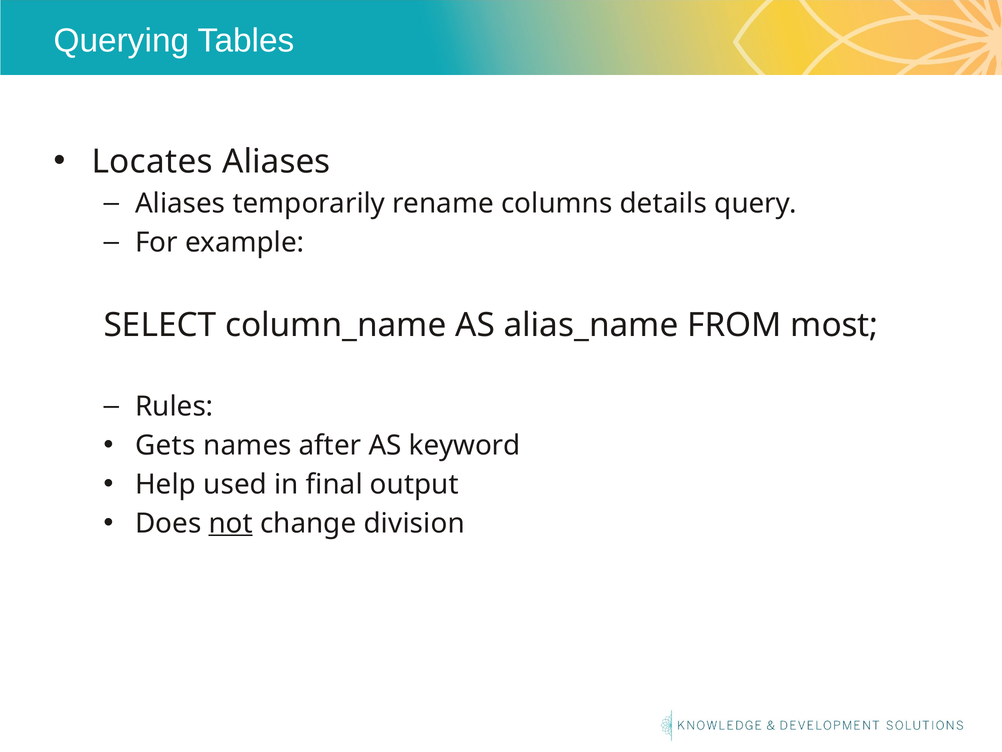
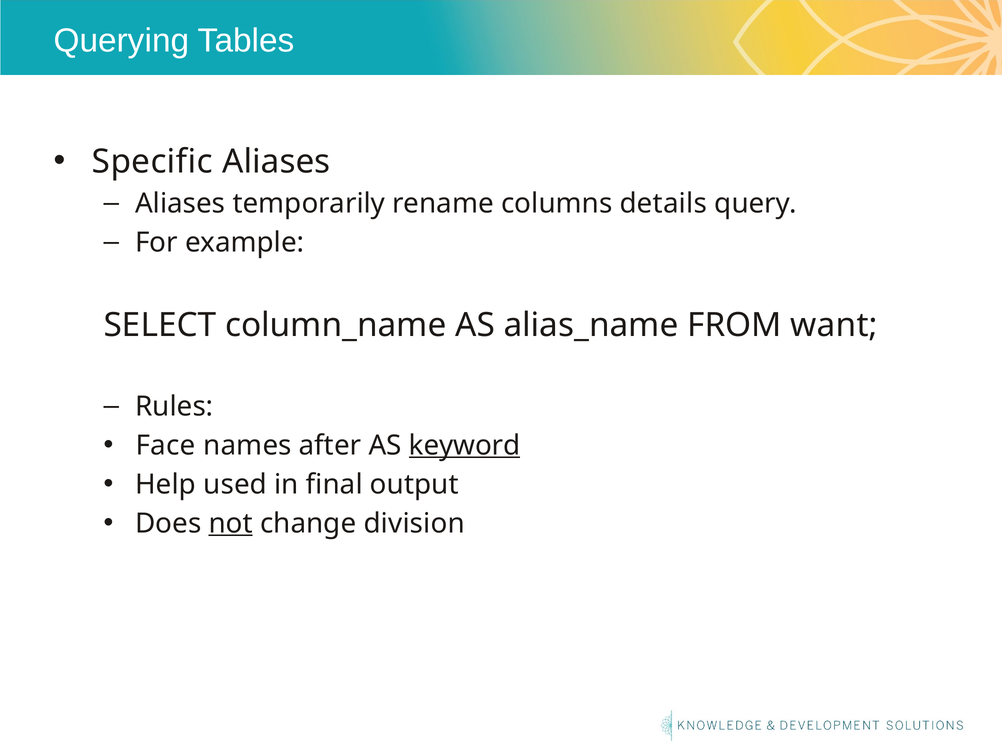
Locates: Locates -> Specific (152, 162)
most: most -> want (834, 325)
Gets: Gets -> Face (166, 445)
keyword underline: none -> present (465, 445)
